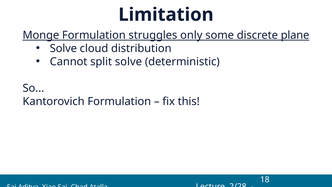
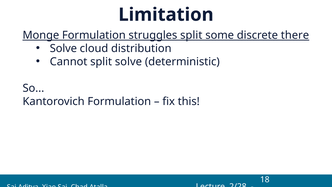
struggles only: only -> split (191, 35)
plane: plane -> there (295, 35)
